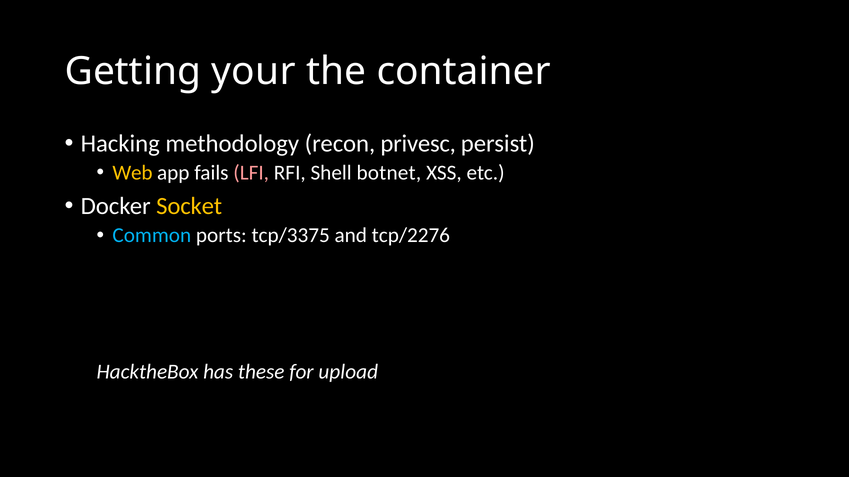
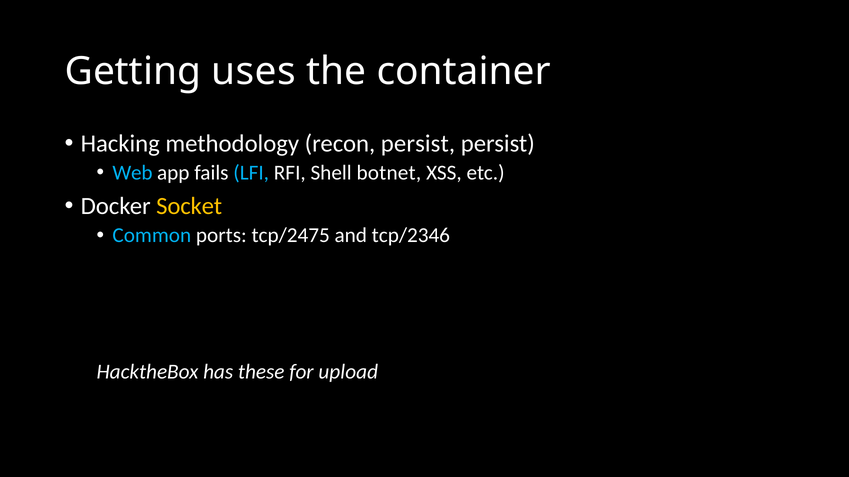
your: your -> uses (254, 71)
recon privesc: privesc -> persist (418, 144)
Web colour: yellow -> light blue (132, 173)
LFI colour: pink -> light blue (251, 173)
tcp/3375: tcp/3375 -> tcp/2475 (291, 236)
tcp/2276: tcp/2276 -> tcp/2346 (411, 236)
